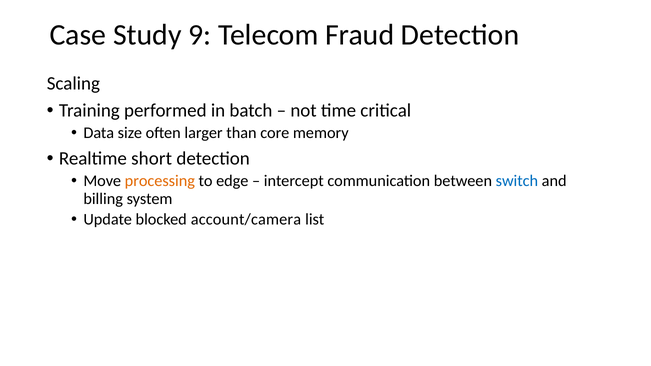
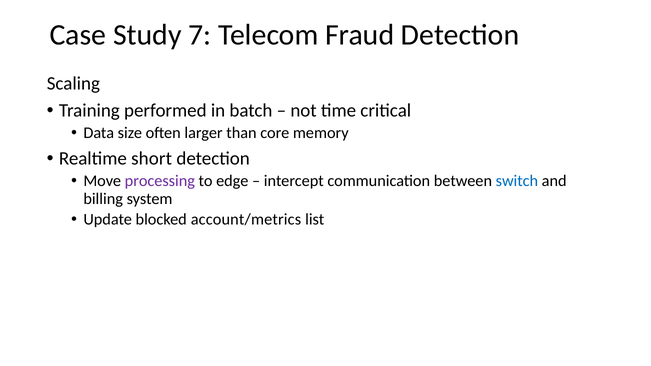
9: 9 -> 7 (200, 35)
processing colour: orange -> purple (160, 181)
account/camera: account/camera -> account/metrics (246, 220)
